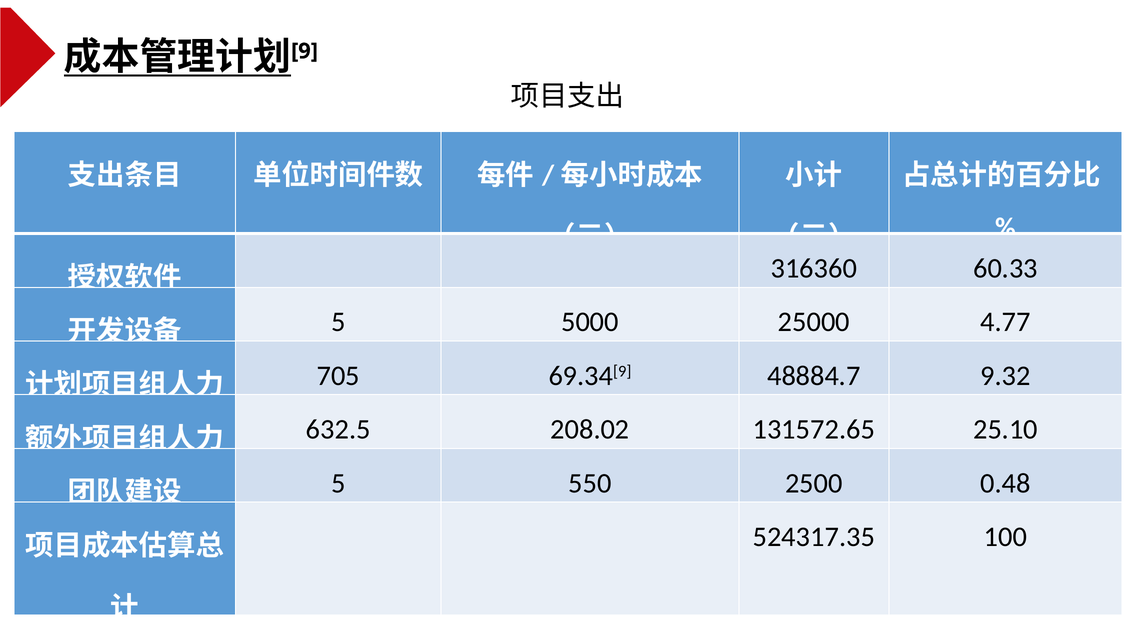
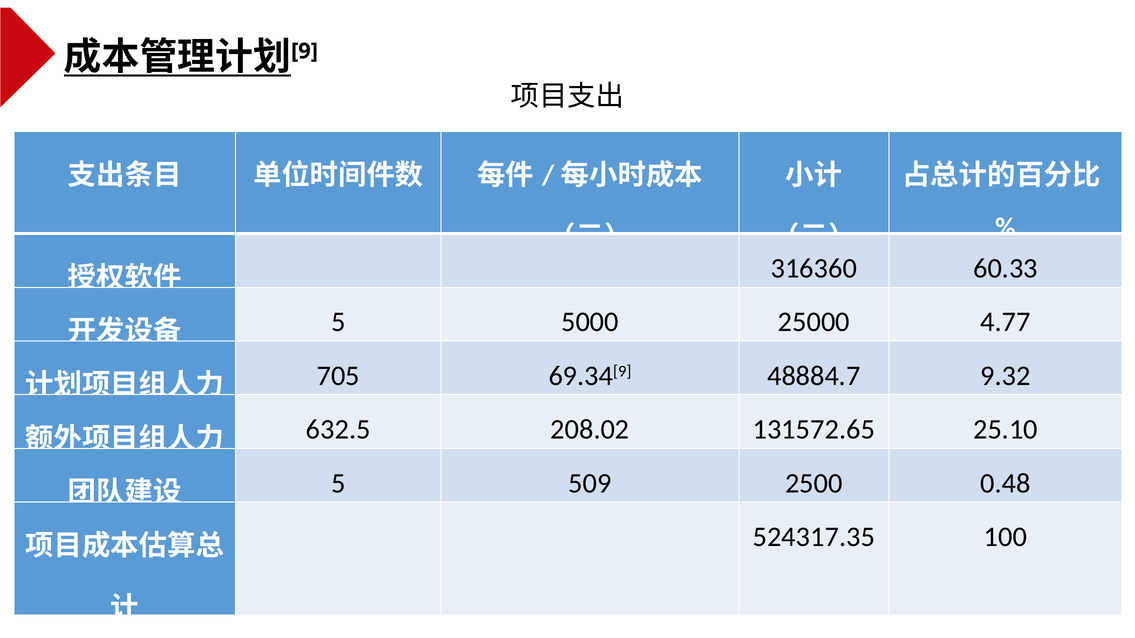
550: 550 -> 509 (590, 484)
